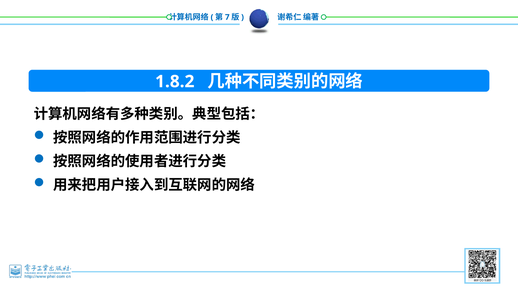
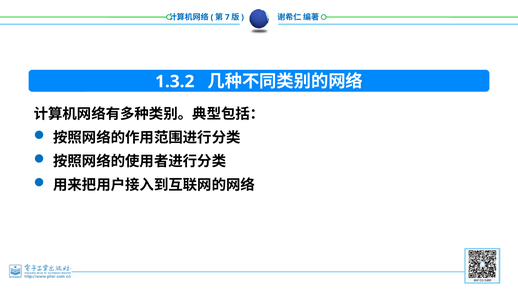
1.8.2: 1.8.2 -> 1.3.2 (175, 82)
